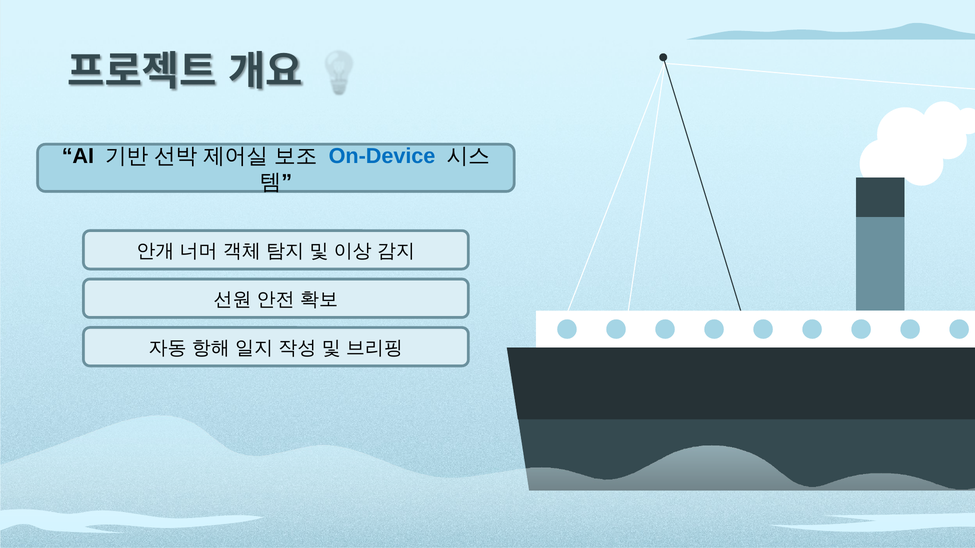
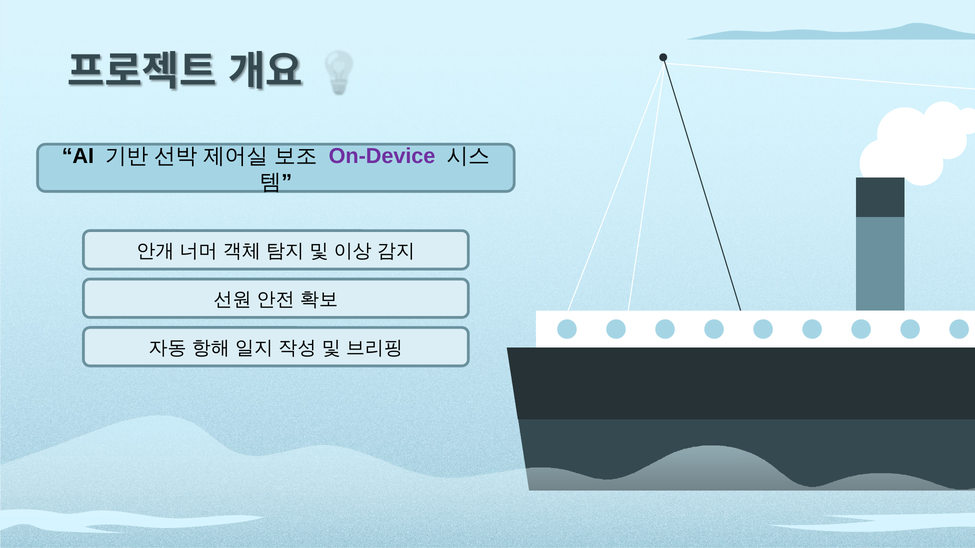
On-Device colour: blue -> purple (382, 156)
